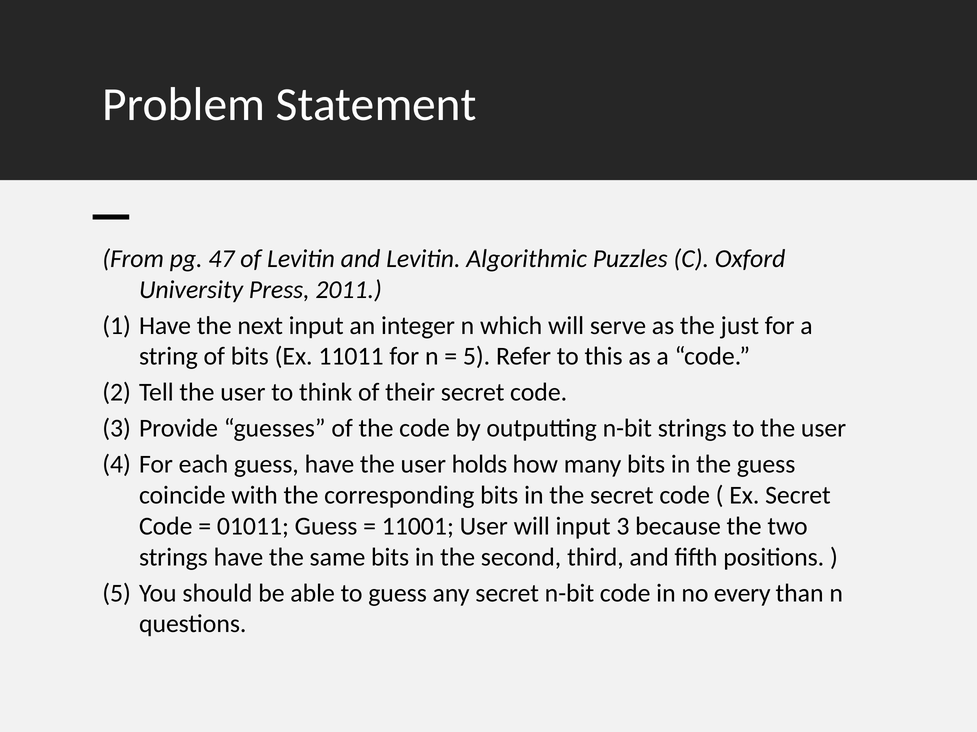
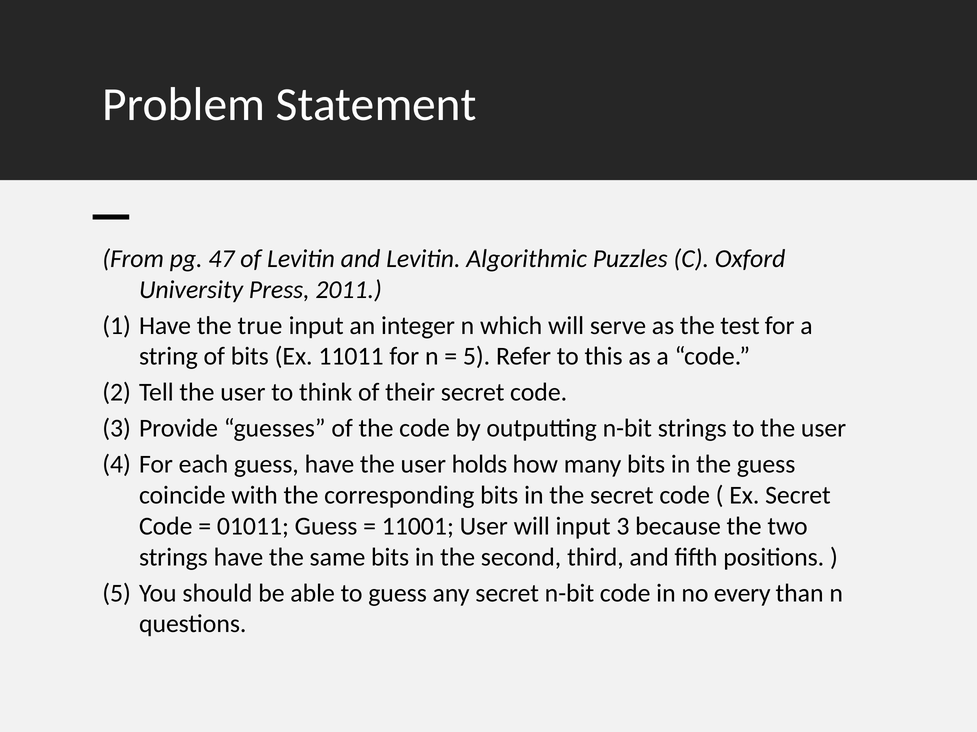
next: next -> true (260, 326)
just: just -> test (740, 326)
